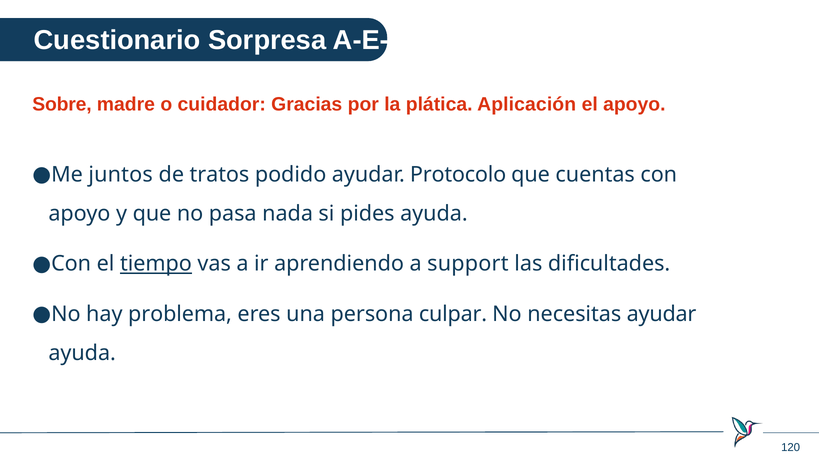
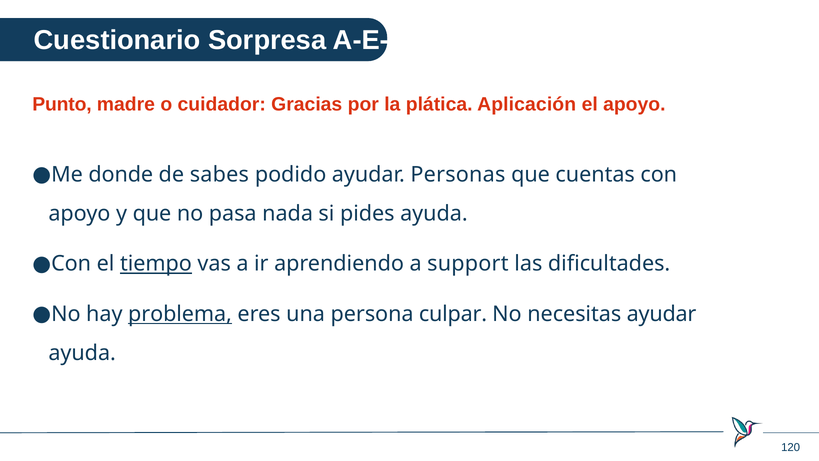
Sobre: Sobre -> Punto (62, 104)
juntos: juntos -> donde (121, 175)
tratos: tratos -> sabes (219, 175)
Protocolo: Protocolo -> Personas (458, 175)
problema underline: none -> present (180, 314)
